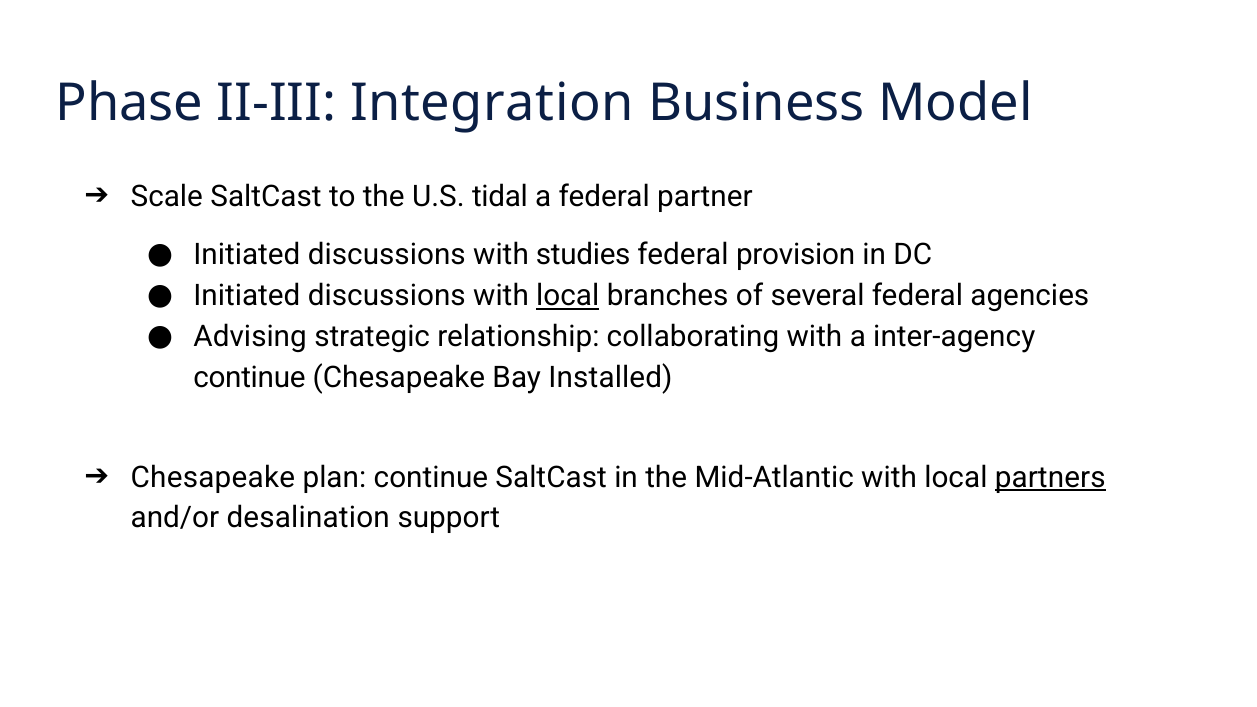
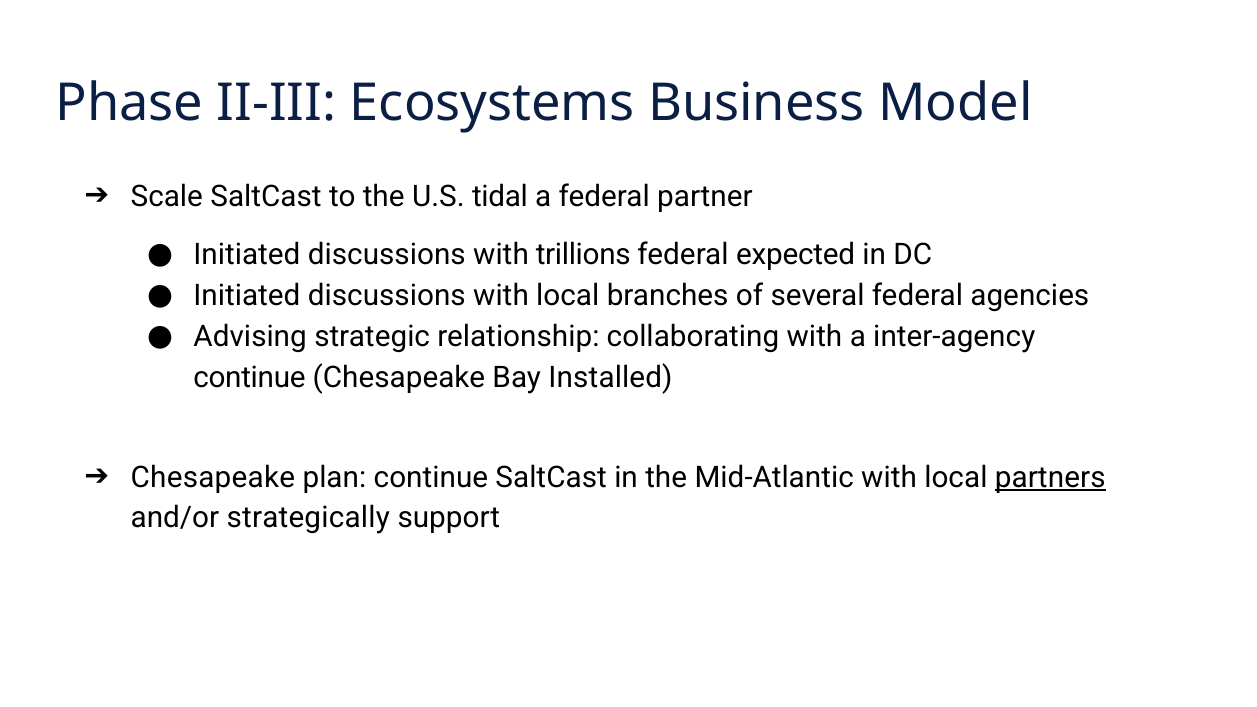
Integration: Integration -> Ecosystems (492, 103)
studies: studies -> trillions (583, 255)
provision: provision -> expected (796, 255)
local underline: present -> none (568, 296)
desalination: desalination -> strategically (308, 518)
